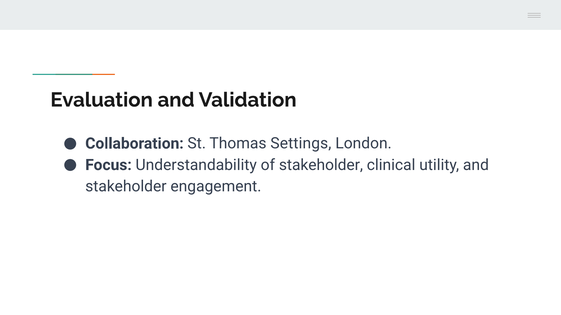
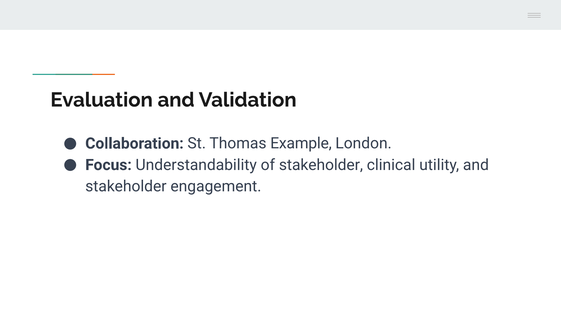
Settings: Settings -> Example (301, 144)
